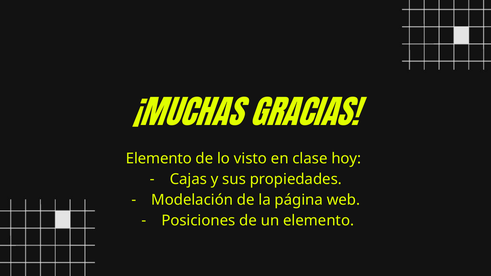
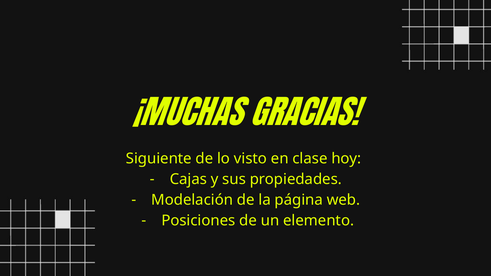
Elemento: Elemento -> Siguiente (159, 159)
